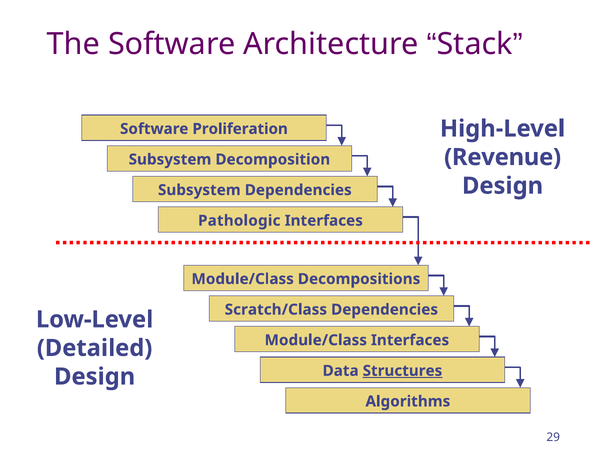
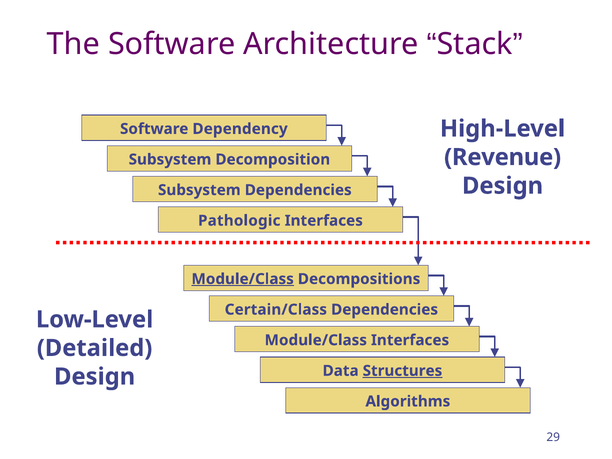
Proliferation: Proliferation -> Dependency (240, 129)
Module/Class underline: none -> present (243, 279)
Scratch/Class: Scratch/Class -> Certain/Class (276, 310)
